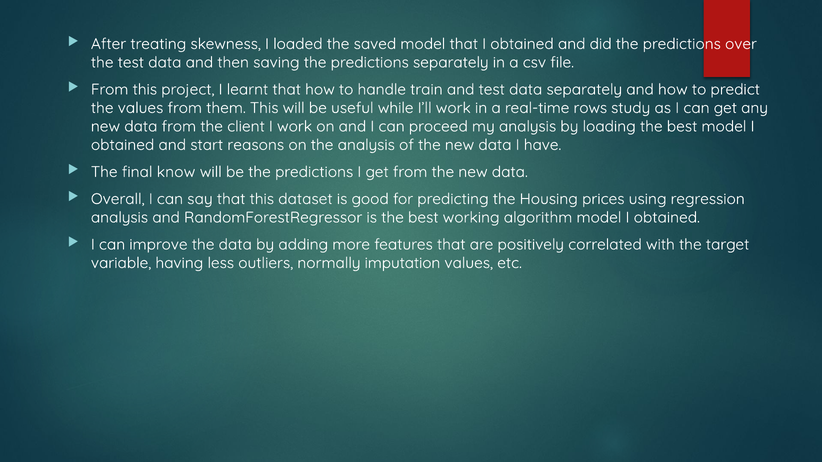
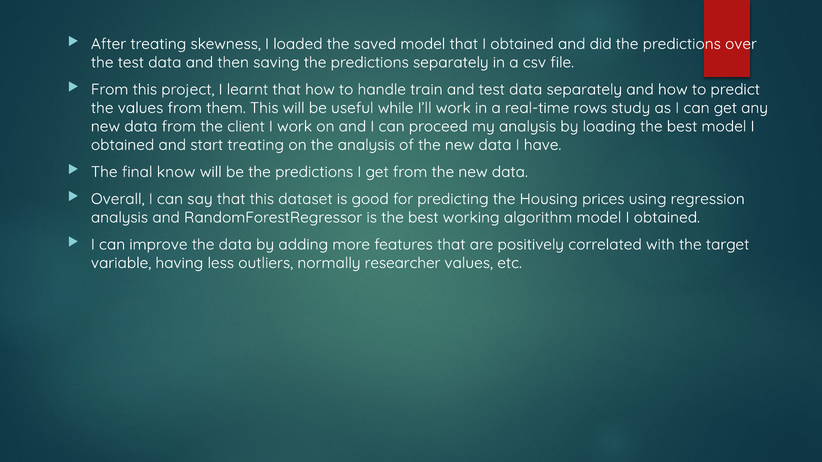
start reasons: reasons -> treating (256, 145)
imputation: imputation -> researcher (402, 263)
